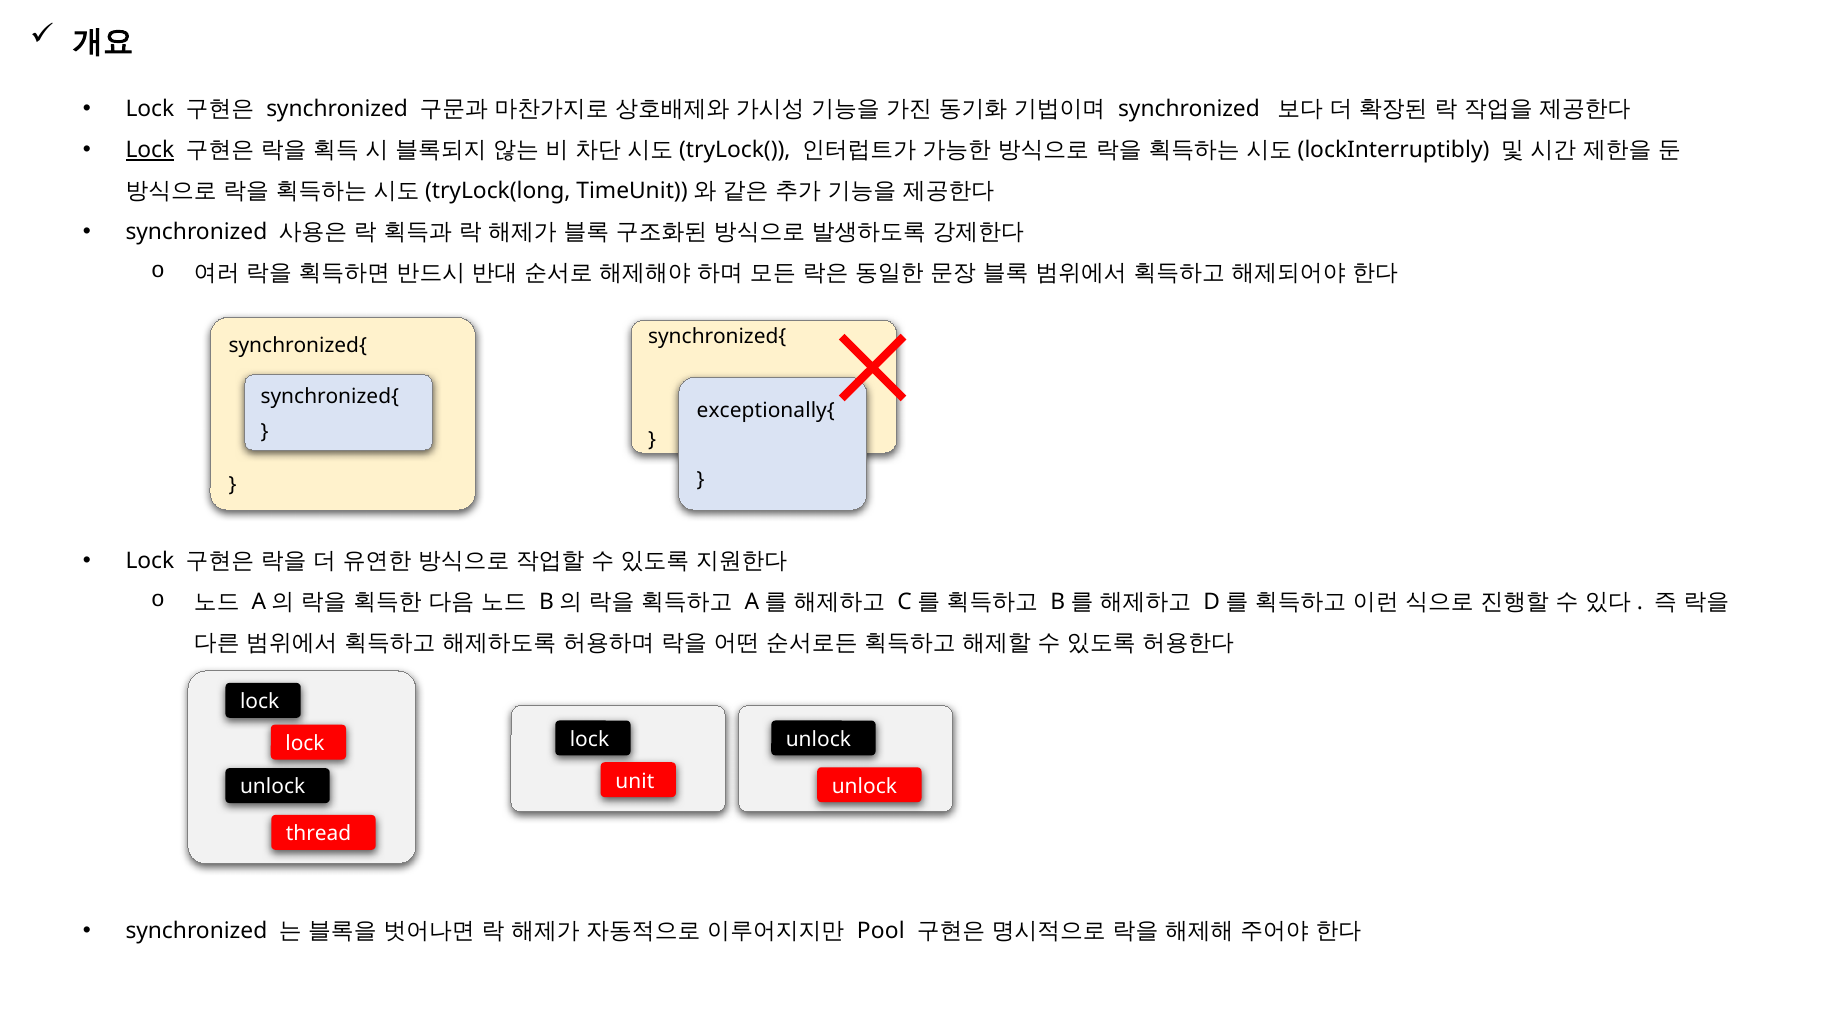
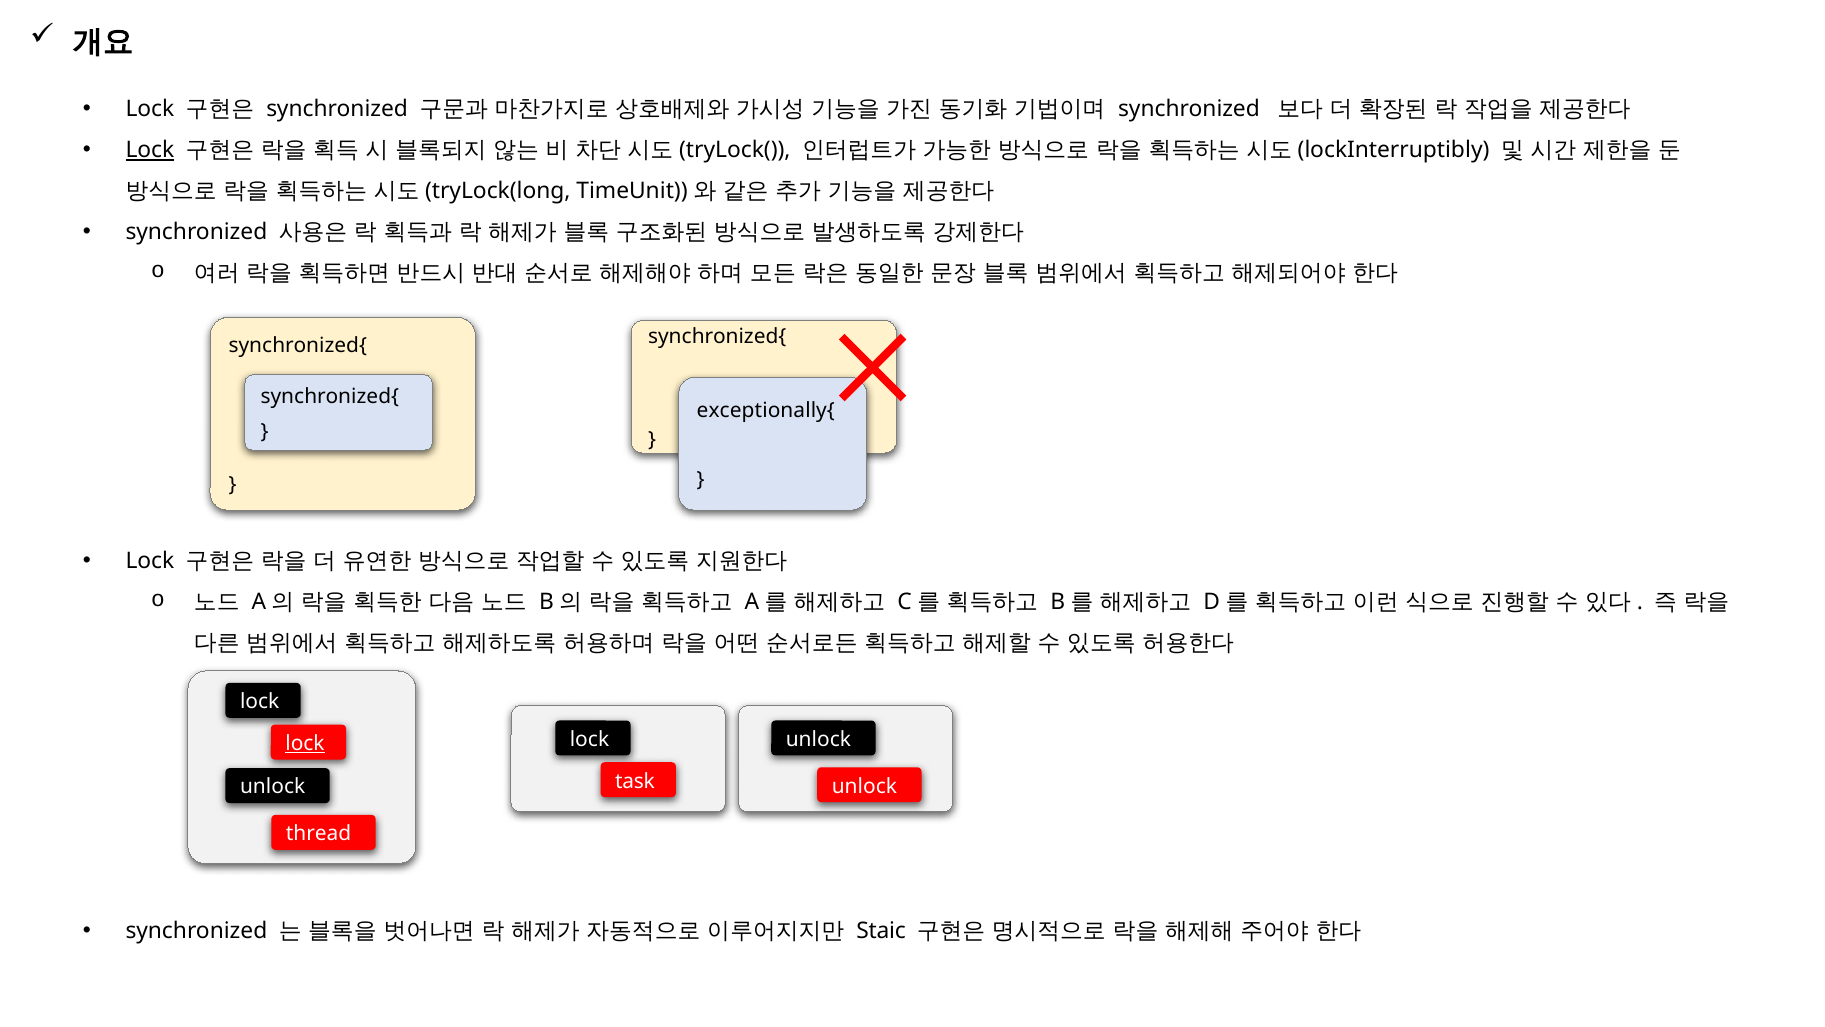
lock underline: none -> present (305, 743)
unit: unit -> task (635, 781)
Pool: Pool -> Staic (881, 930)
